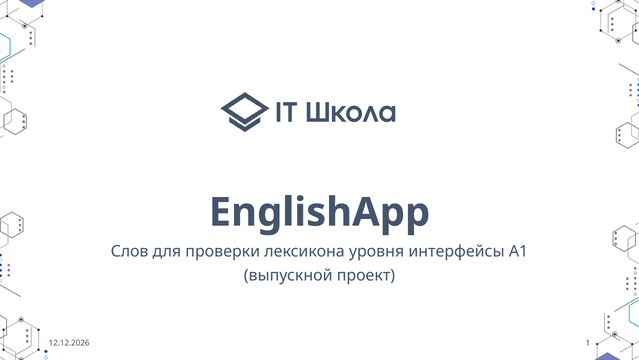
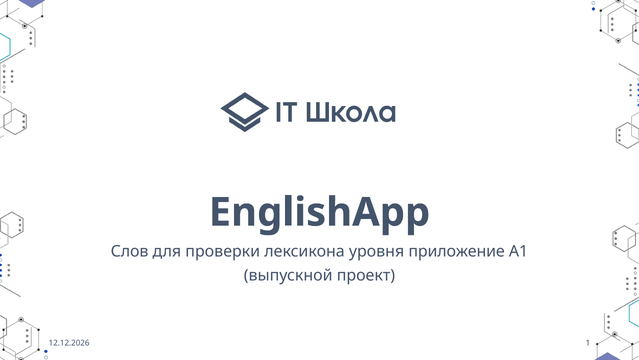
интерфейсы: интерфейсы -> приложение (457, 251)
